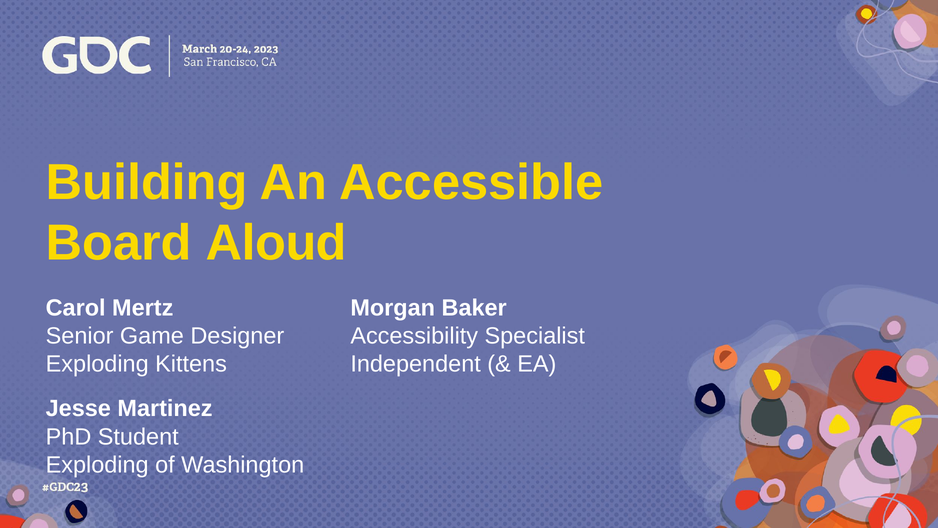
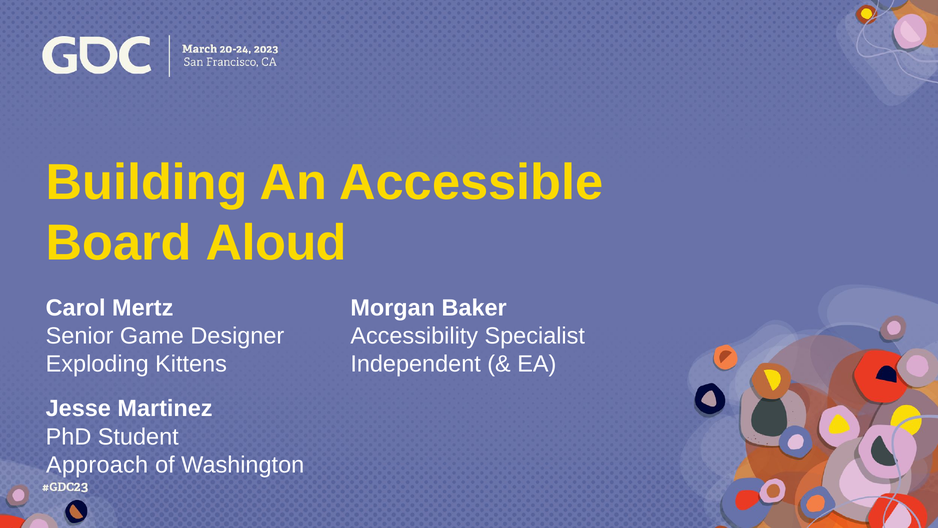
Exploding: Exploding -> Approach (97, 465)
